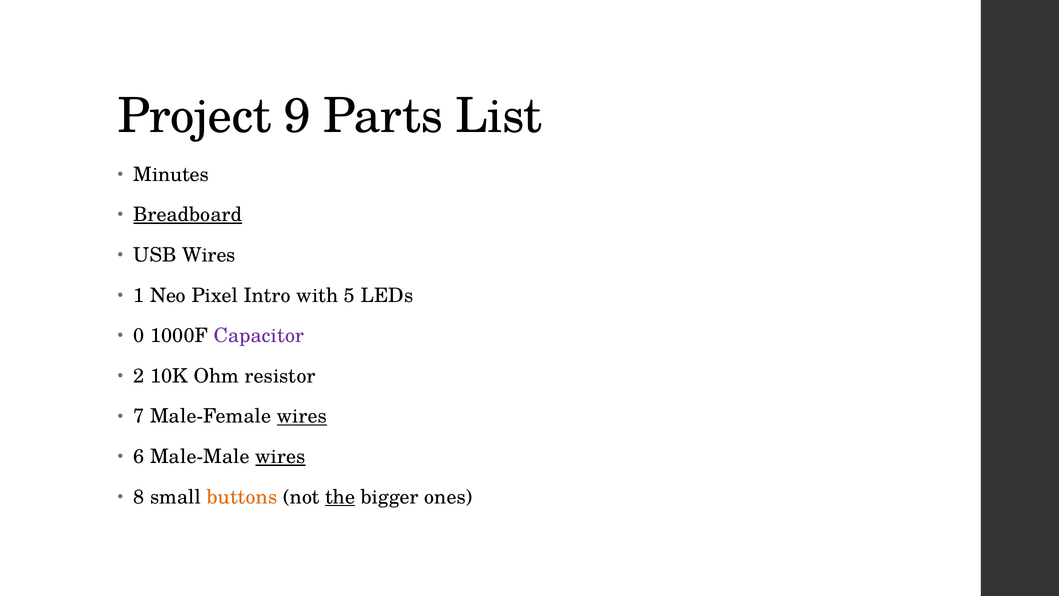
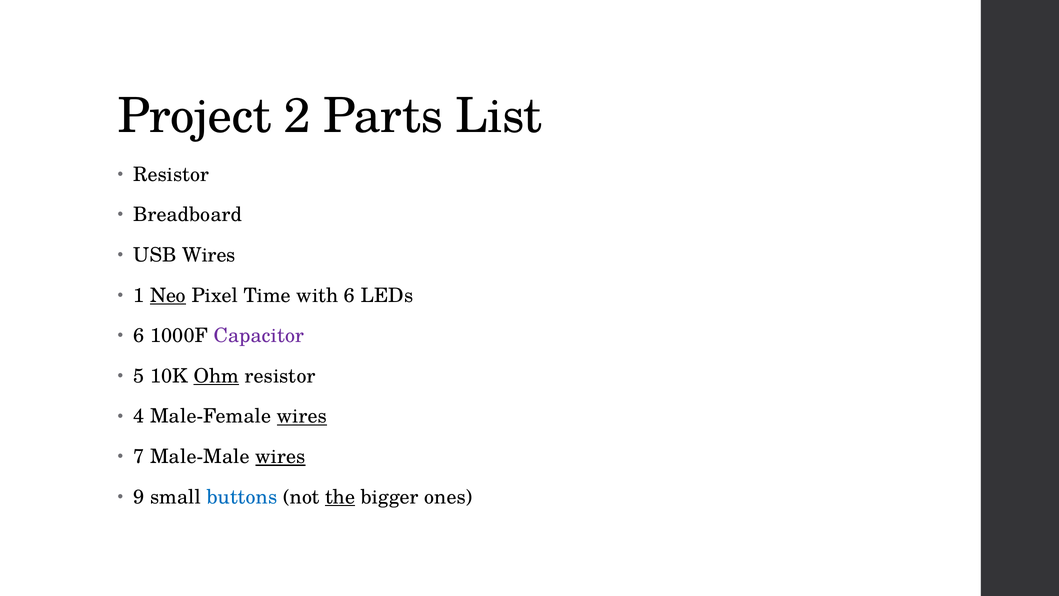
9: 9 -> 2 (297, 116)
Minutes: Minutes -> Resistor (171, 174)
Breadboard underline: present -> none (188, 215)
Neo underline: none -> present (168, 295)
Intro: Intro -> Time (267, 295)
with 5: 5 -> 6 (349, 295)
0: 0 -> 6 (139, 336)
2: 2 -> 5 (139, 376)
Ohm underline: none -> present (216, 376)
7: 7 -> 4 (139, 416)
6: 6 -> 7 (139, 457)
8: 8 -> 9 (139, 497)
buttons colour: orange -> blue (242, 497)
